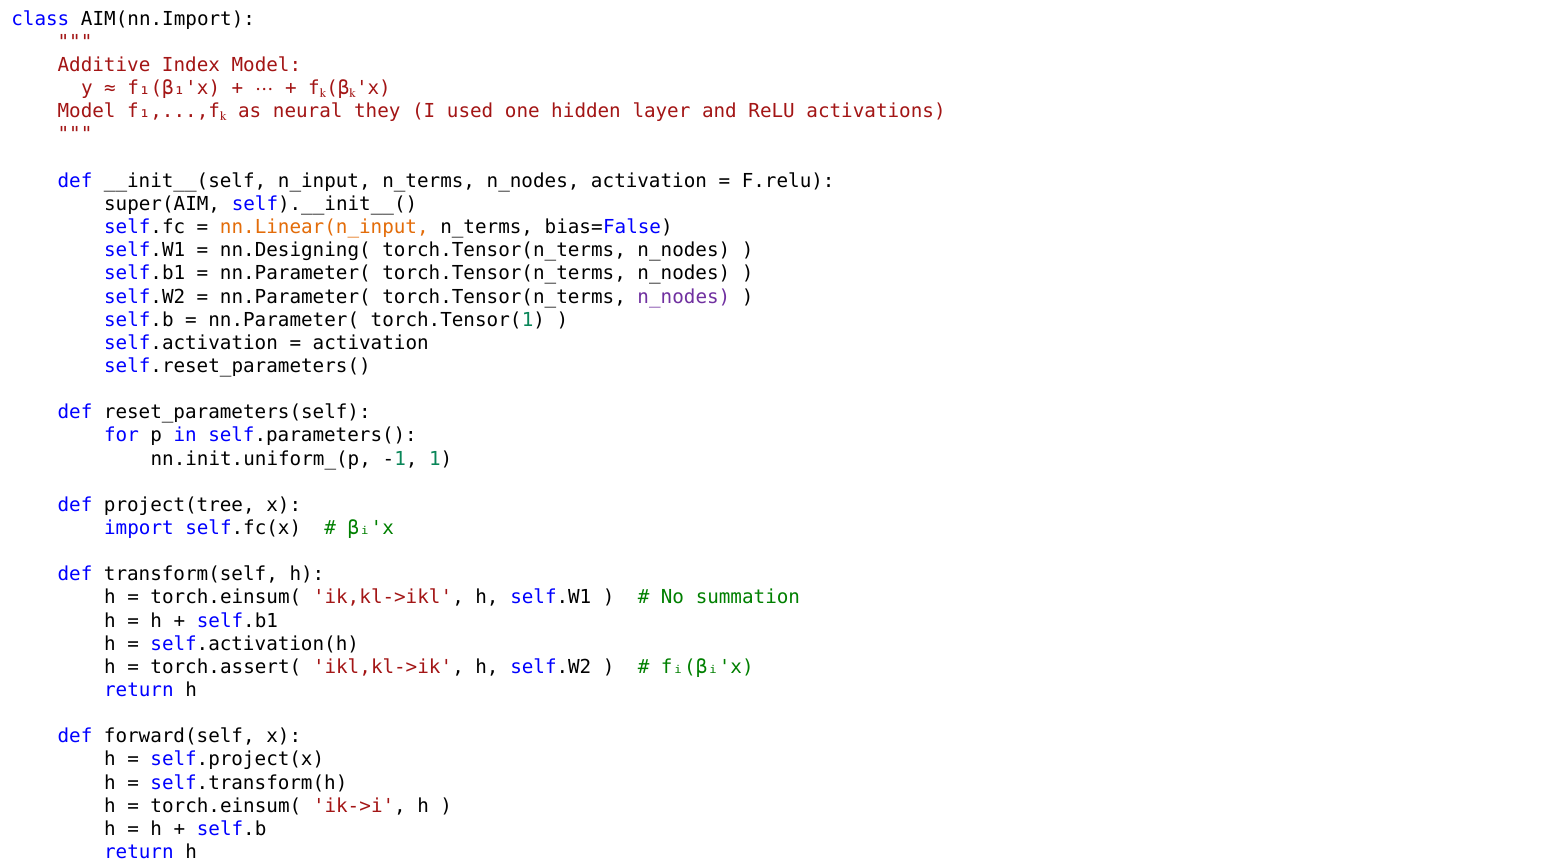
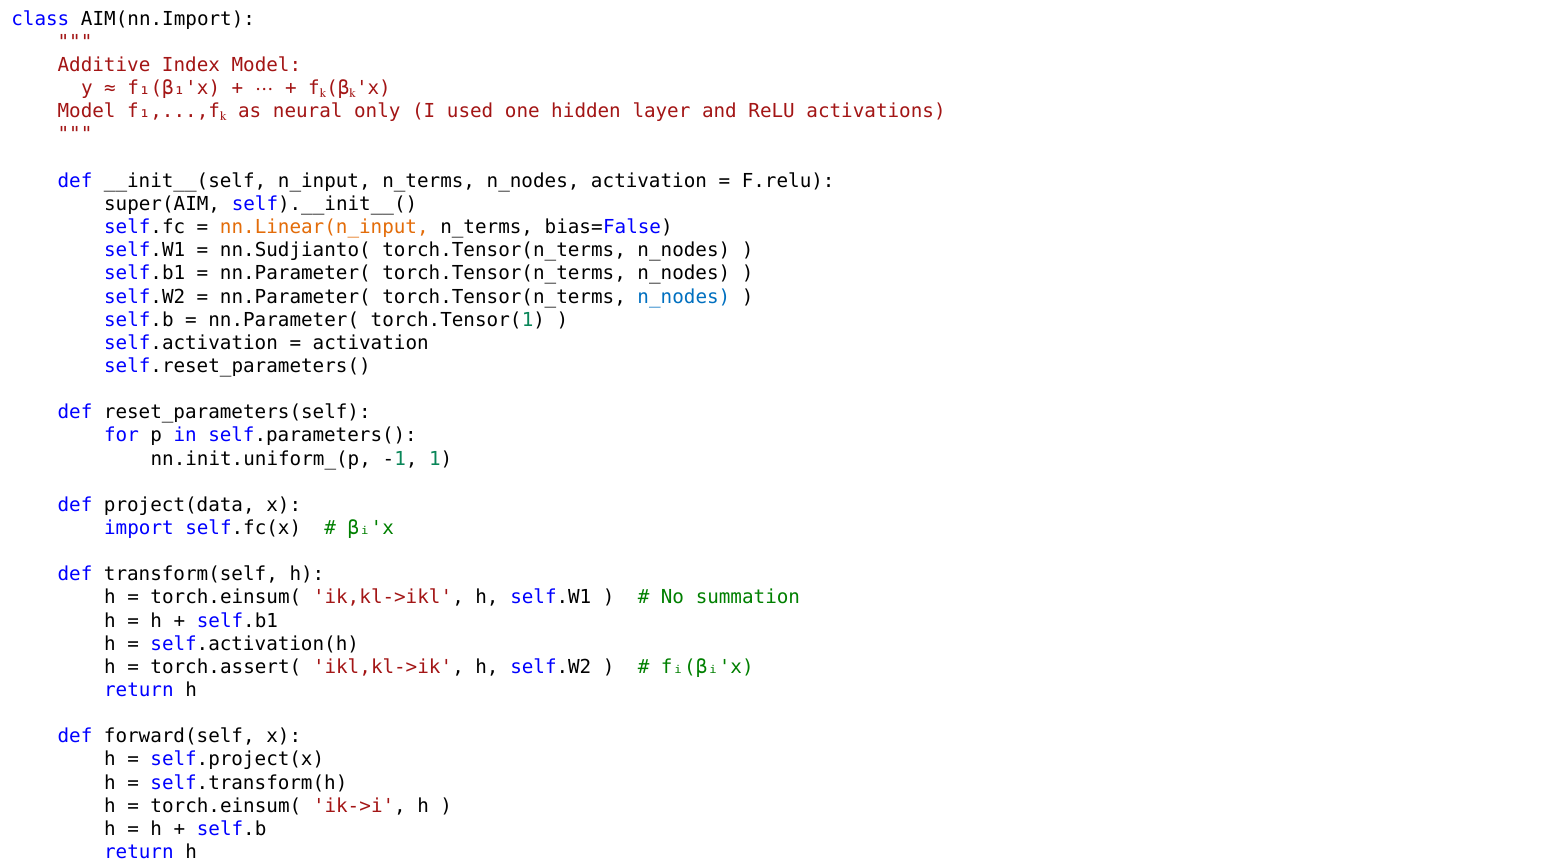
they: they -> only (377, 111)
nn.Designing(: nn.Designing( -> nn.Sudjianto( (295, 250)
n_nodes colour: purple -> blue (684, 297)
project(tree: project(tree -> project(data (179, 505)
